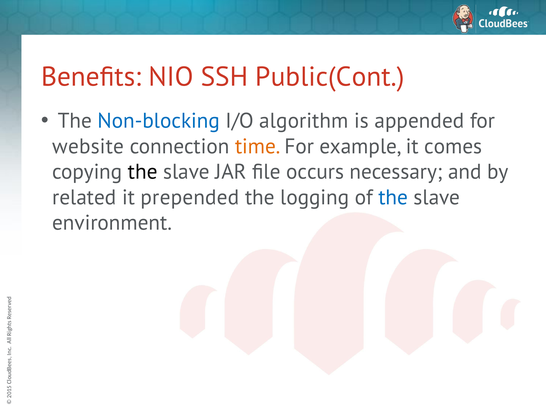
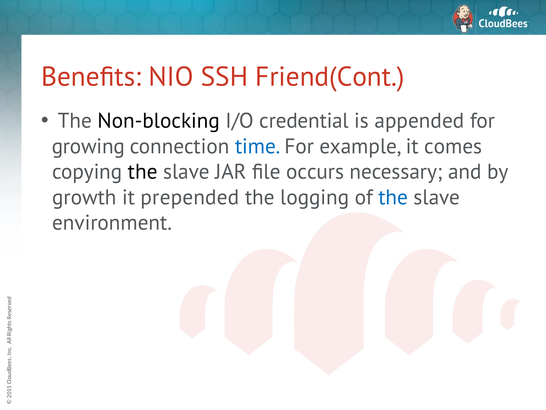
Public(Cont: Public(Cont -> Friend(Cont (330, 77)
Non-blocking colour: blue -> black (159, 121)
algorithm: algorithm -> credential (304, 121)
website: website -> growing (88, 146)
time colour: orange -> blue (258, 146)
related: related -> growth (84, 197)
